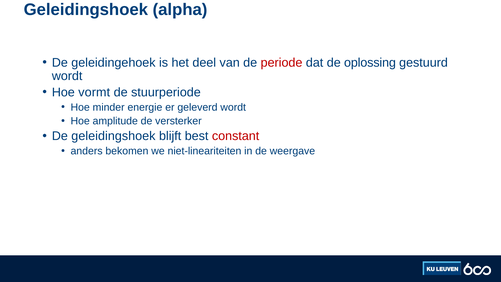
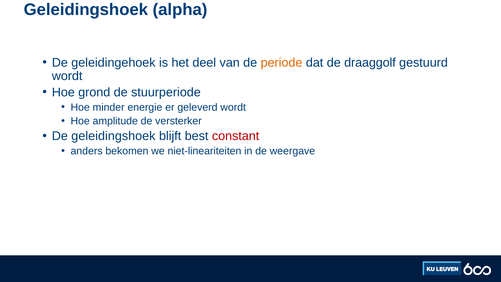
periode colour: red -> orange (282, 63)
oplossing: oplossing -> draaggolf (370, 63)
vormt: vormt -> grond (94, 92)
